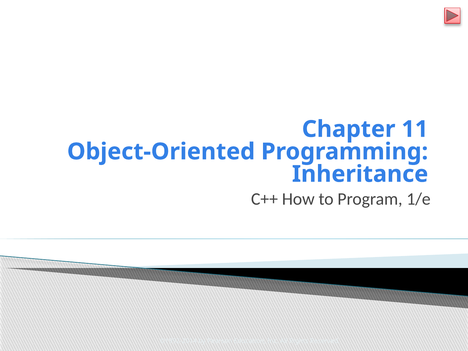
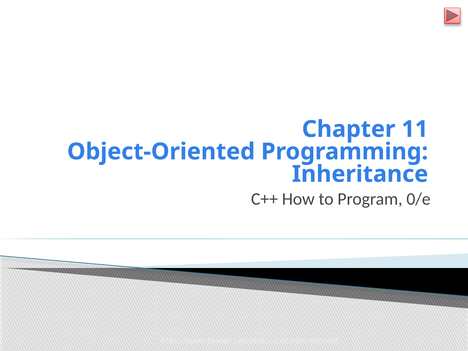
1/e: 1/e -> 0/e (419, 199)
